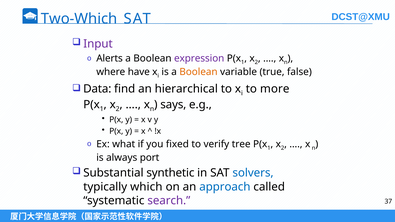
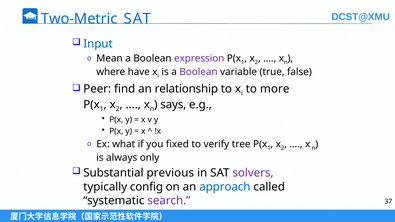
Two-Which: Two-Which -> Two-Metric (79, 19)
Input colour: purple -> blue (98, 44)
Alerts: Alerts -> Mean (109, 59)
Boolean colour: orange -> purple (198, 72)
Data: Data -> Peer (97, 89)
hierarchical: hierarchical -> relationship (186, 89)
port: port -> only (150, 158)
synthetic: synthetic -> previous (170, 173)
solvers colour: blue -> purple (253, 173)
which: which -> config (146, 187)
